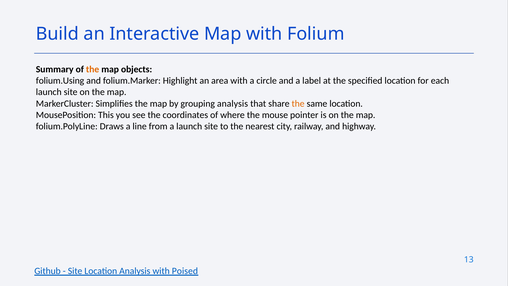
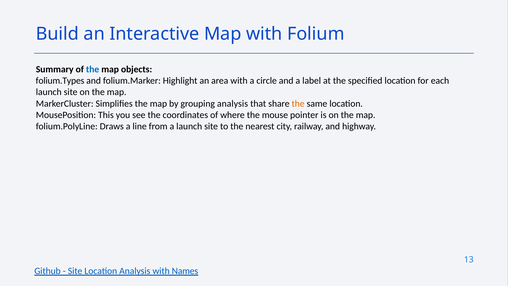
the colour: orange -> blue (93, 69)
folium.Using: folium.Using -> folium.Types (60, 81)
Poised: Poised -> Names (185, 271)
